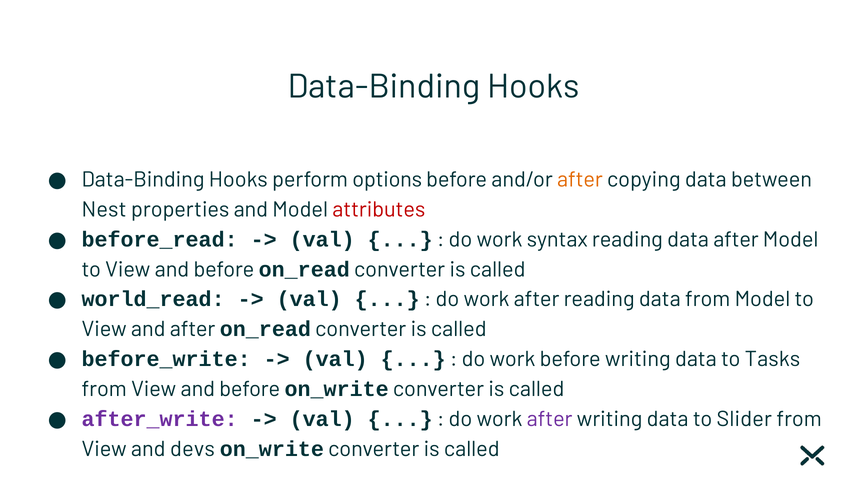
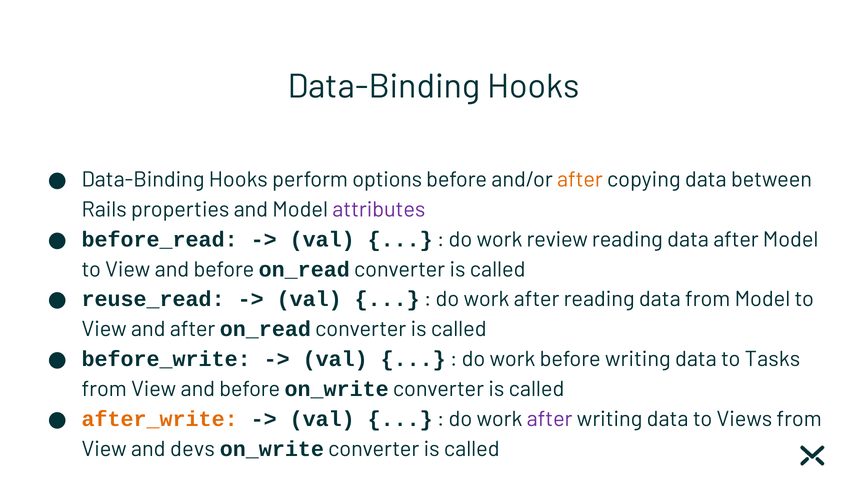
Nest: Nest -> Rails (104, 209)
attributes colour: red -> purple (379, 209)
syntax: syntax -> review (557, 239)
world_read: world_read -> reuse_read (153, 299)
after_write colour: purple -> orange (160, 419)
Slider: Slider -> Views (744, 419)
